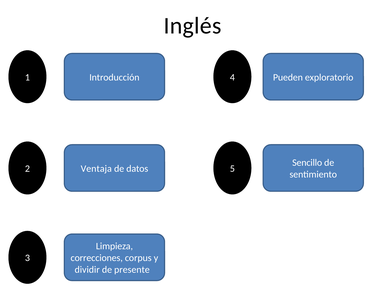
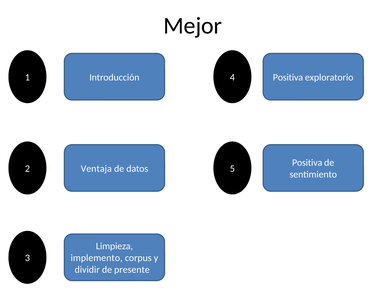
Inglés: Inglés -> Mejor (193, 26)
Pueden: Pueden -> Positiva (288, 77)
Sencillo: Sencillo -> Positiva (307, 162)
correcciones: correcciones -> implemento (97, 257)
